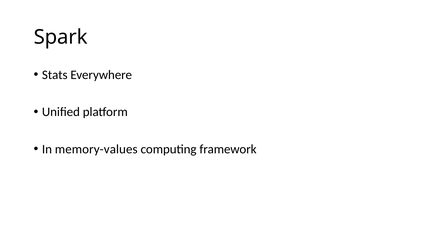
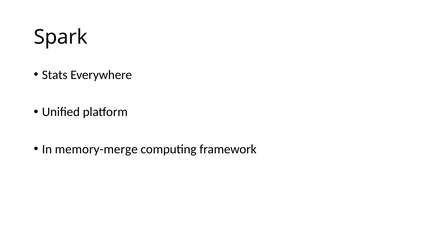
memory-values: memory-values -> memory-merge (96, 149)
